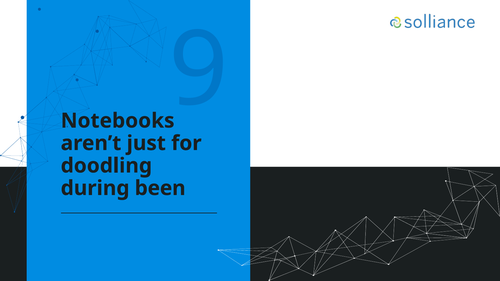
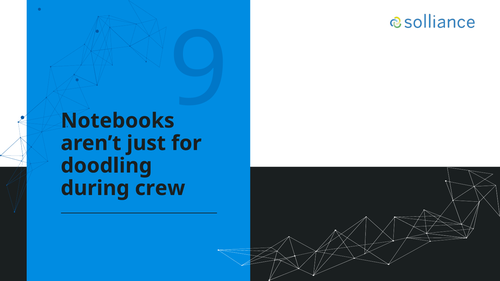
been: been -> crew (160, 188)
